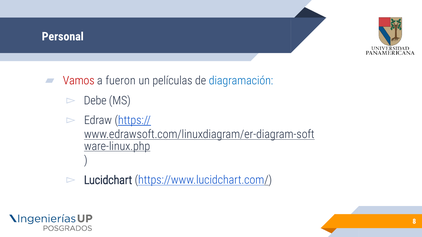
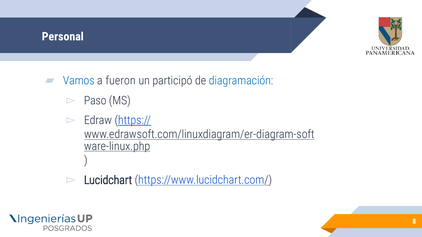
Vamos colour: red -> blue (79, 81)
películas: películas -> participó (172, 81)
Debe: Debe -> Paso (95, 101)
